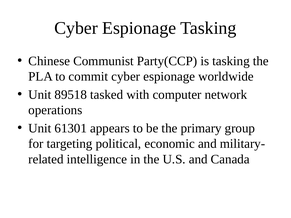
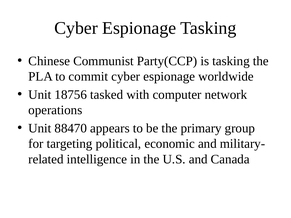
89518: 89518 -> 18756 (71, 95)
61301: 61301 -> 88470 (71, 128)
